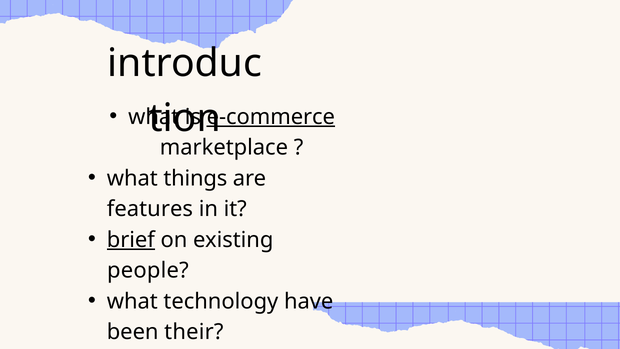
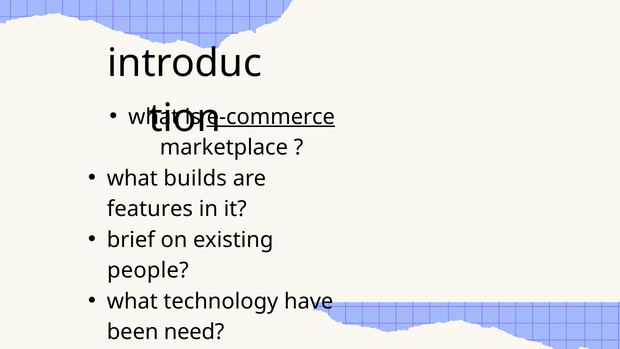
things: things -> builds (195, 178)
brief underline: present -> none (131, 240)
their: their -> need (194, 332)
